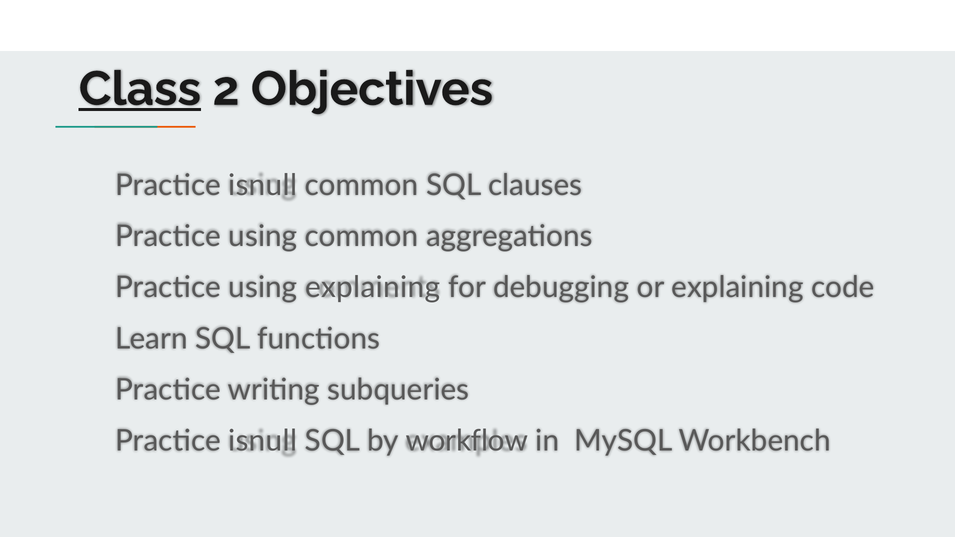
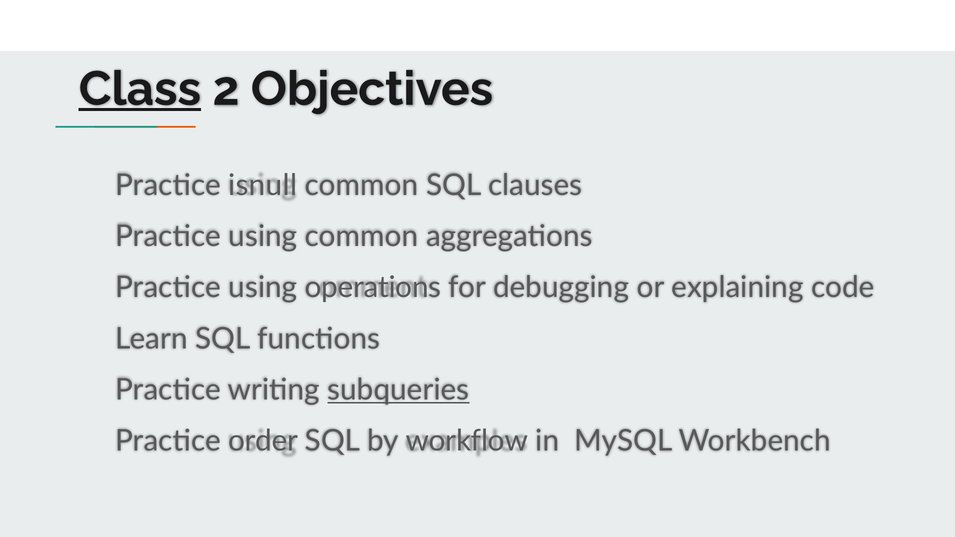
using explaining: explaining -> operations (373, 288)
subqueries underline: none -> present (398, 390)
isnull: isnull -> order (263, 441)
